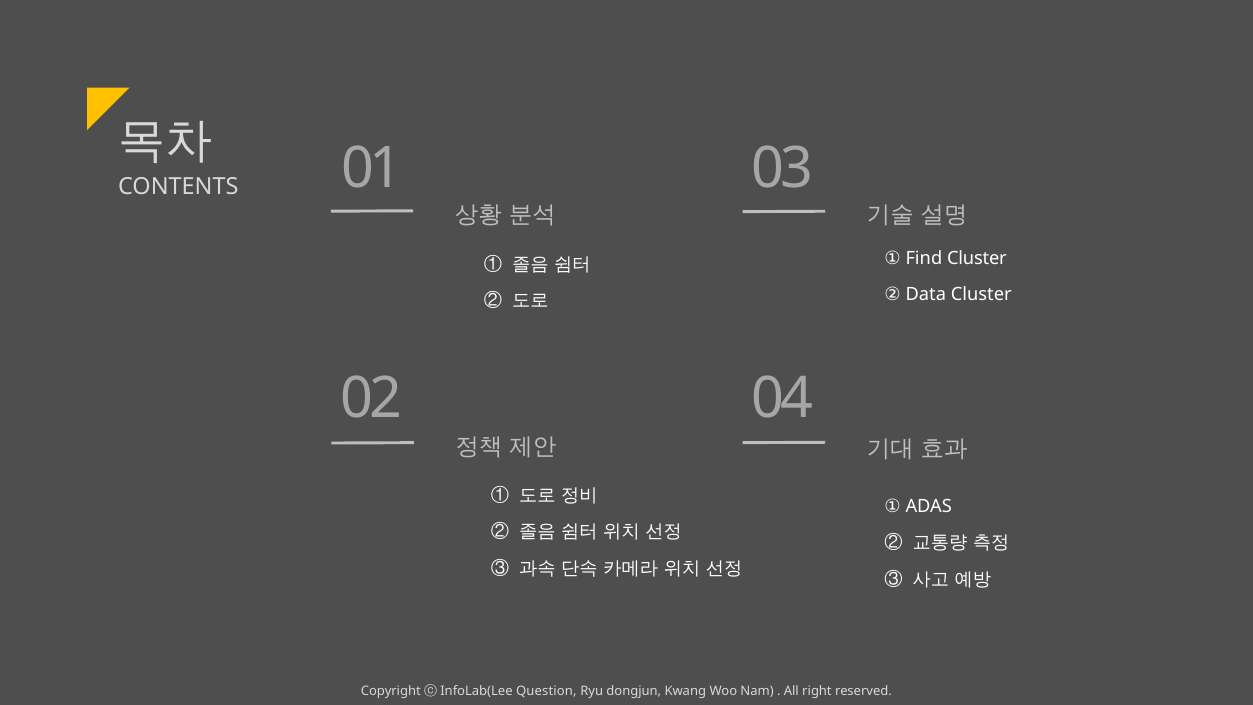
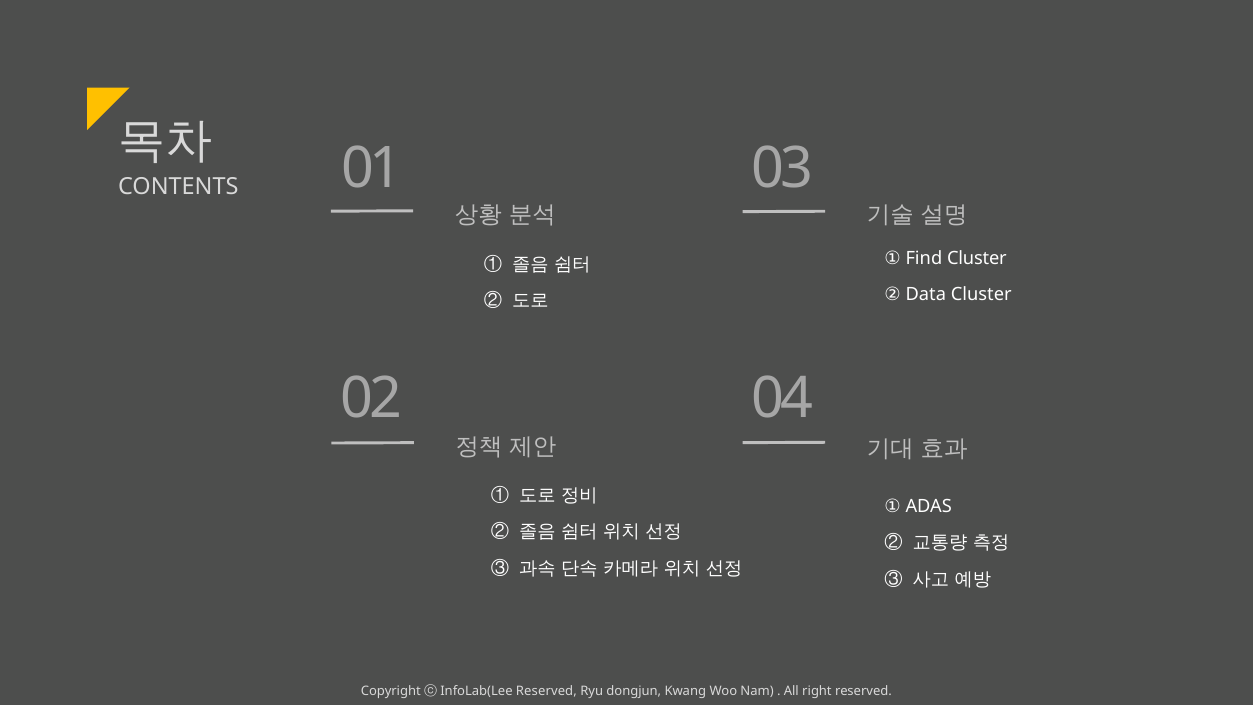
InfoLab(Lee Question: Question -> Reserved (546, 691)
